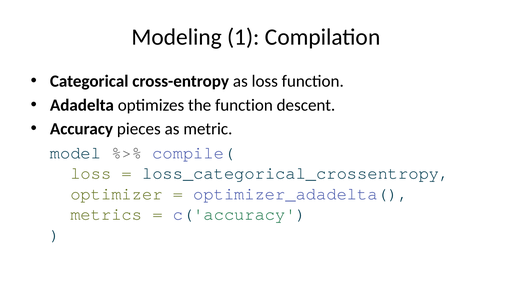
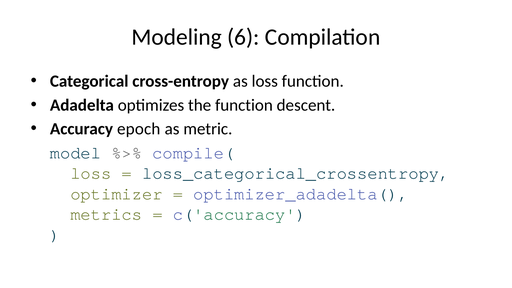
1: 1 -> 6 (243, 37)
pieces: pieces -> epoch (139, 129)
